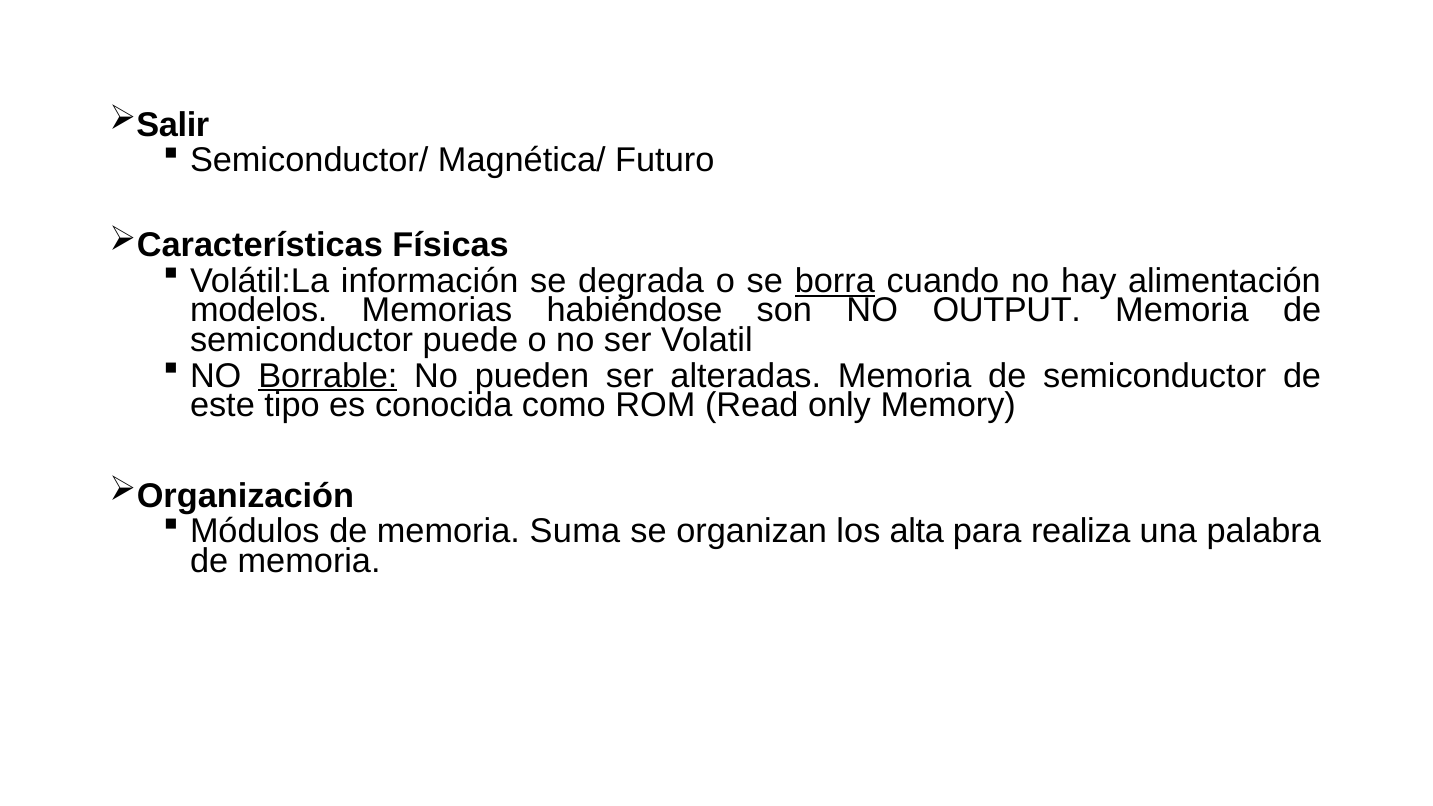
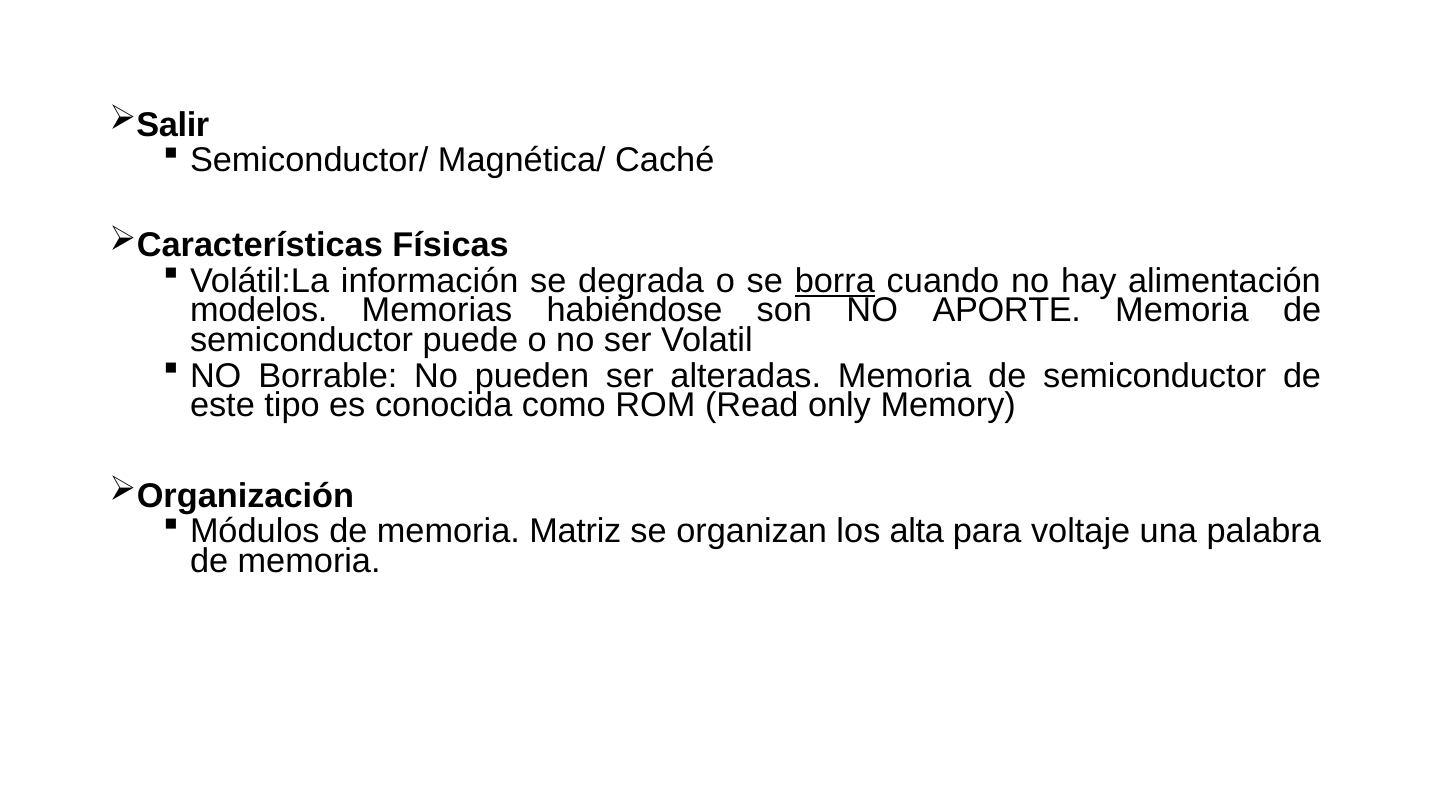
Futuro: Futuro -> Caché (665, 161)
OUTPUT: OUTPUT -> APORTE (1007, 310)
Borrable underline: present -> none (328, 376)
Suma: Suma -> Matriz (575, 532)
realiza: realiza -> voltaje (1081, 532)
